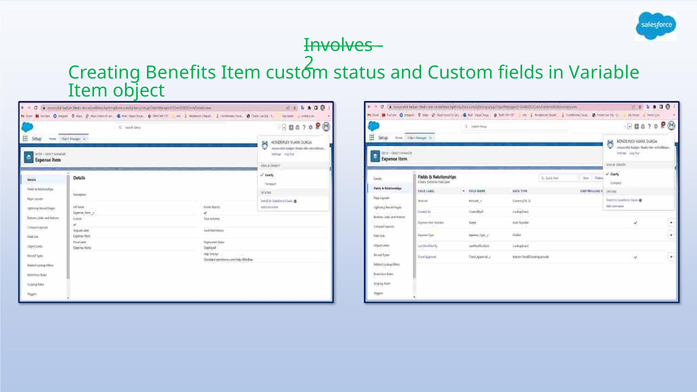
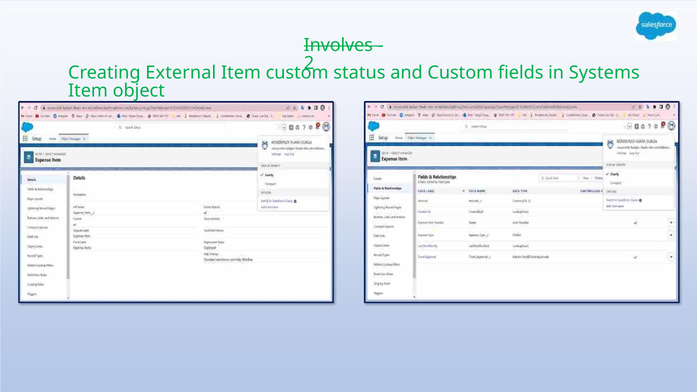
Benefits: Benefits -> External (181, 73)
Variable: Variable -> Systems (604, 73)
